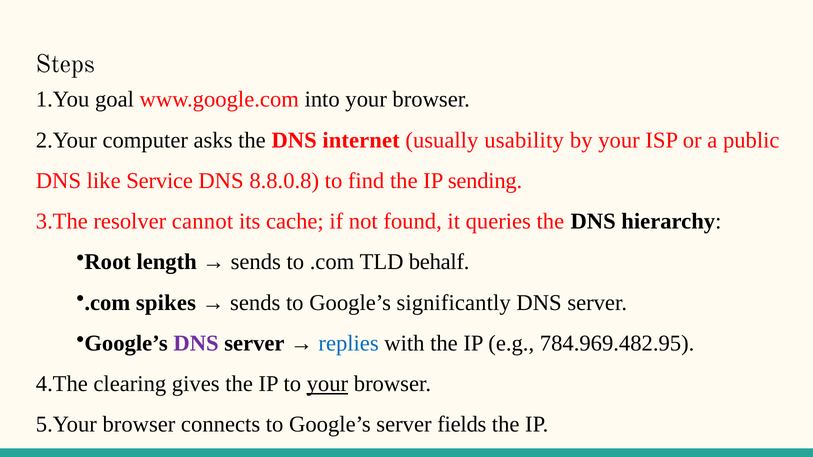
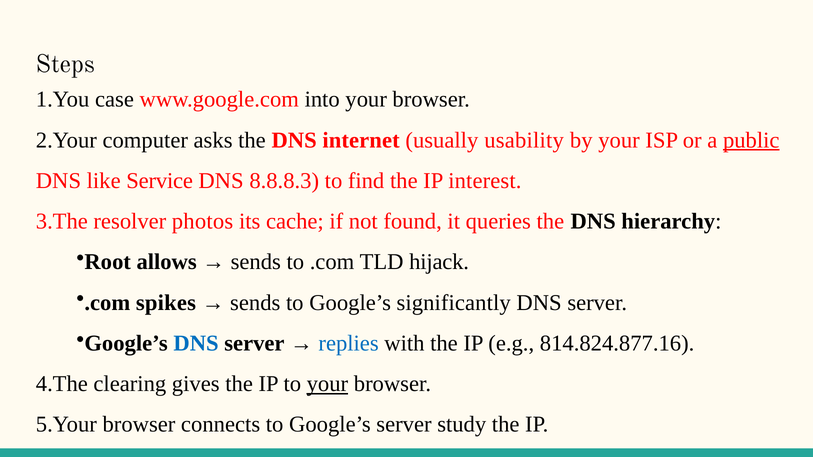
goal: goal -> case (114, 100)
public underline: none -> present (751, 140)
8.8.0.8: 8.8.0.8 -> 8.8.8.3 (284, 181)
sending: sending -> interest (485, 181)
cannot: cannot -> photos (203, 222)
length: length -> allows (167, 262)
behalf: behalf -> hijack (439, 262)
DNS colour: purple -> blue (196, 344)
784.969.482.95: 784.969.482.95 -> 814.824.877.16 (617, 344)
fields: fields -> study (462, 425)
